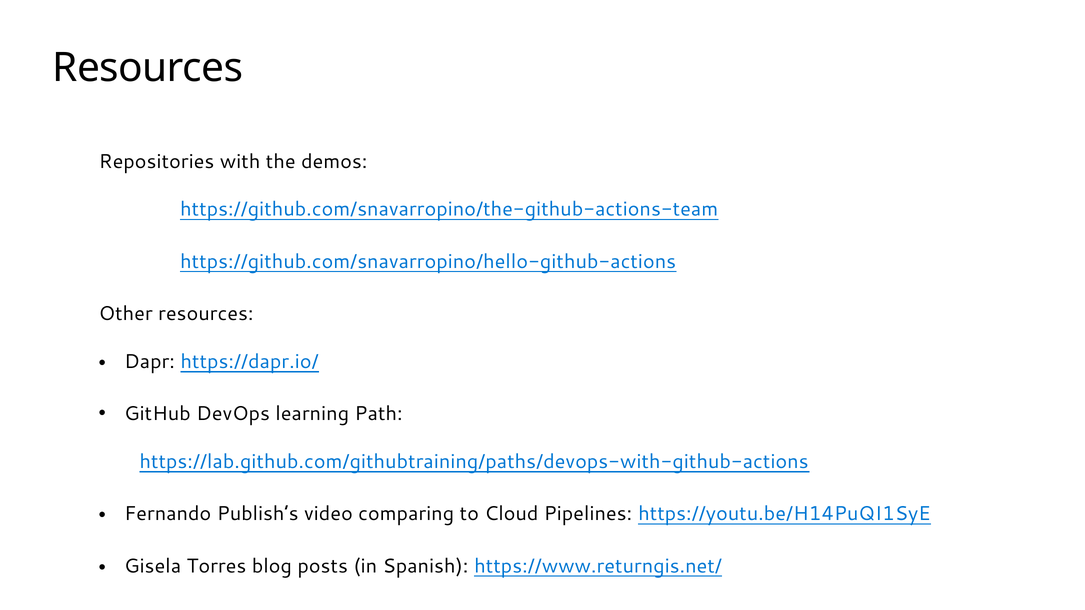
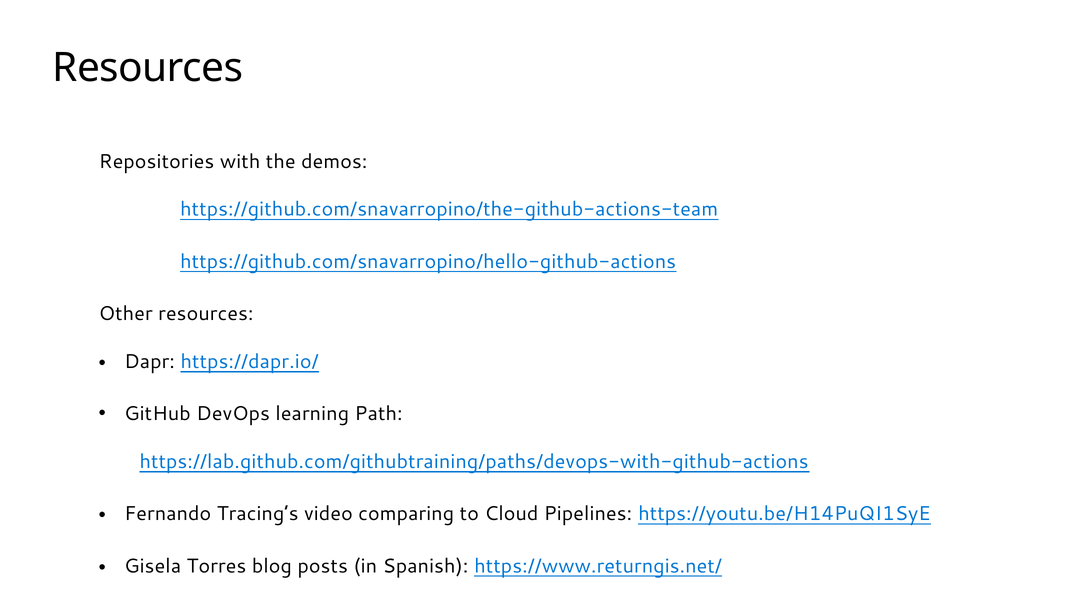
Publish’s: Publish’s -> Tracing’s (258, 514)
